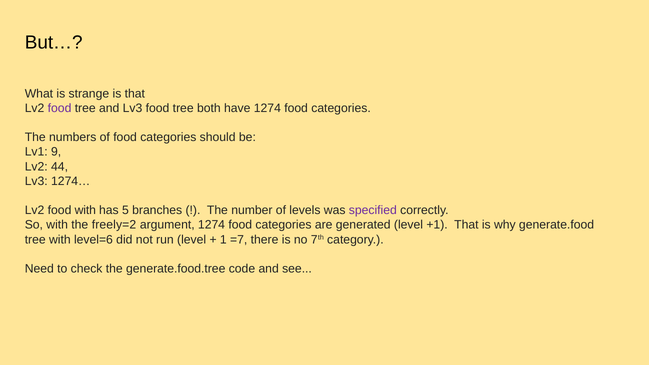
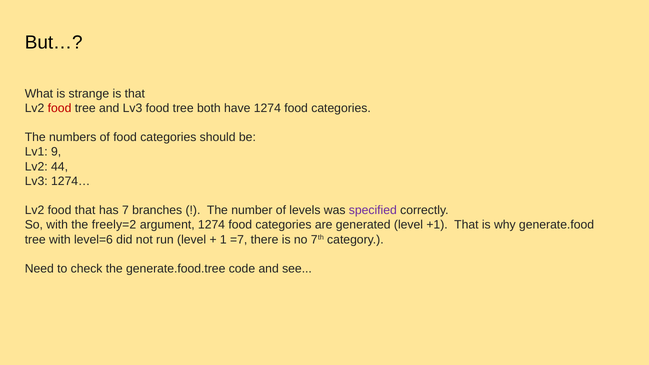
food colour: purple -> red (60, 108)
food with: with -> that (85, 210)
5: 5 -> 7 (125, 210)
